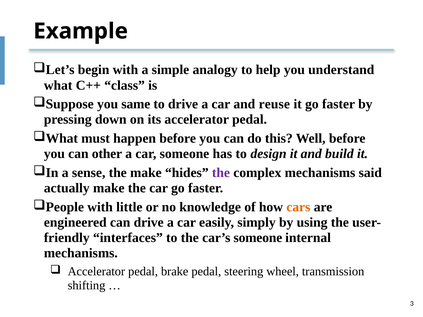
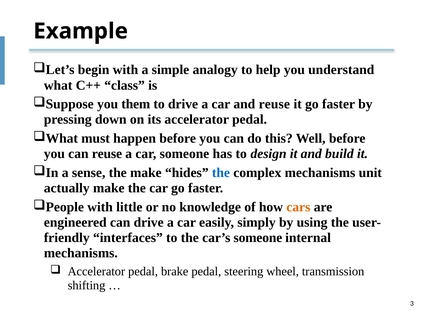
same: same -> them (136, 104)
can other: other -> reuse (107, 154)
the colour: purple -> blue (221, 173)
said: said -> unit (370, 173)
